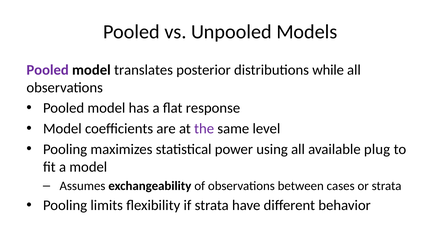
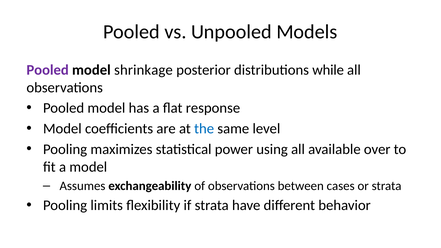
translates: translates -> shrinkage (143, 70)
the colour: purple -> blue (204, 129)
plug: plug -> over (377, 149)
